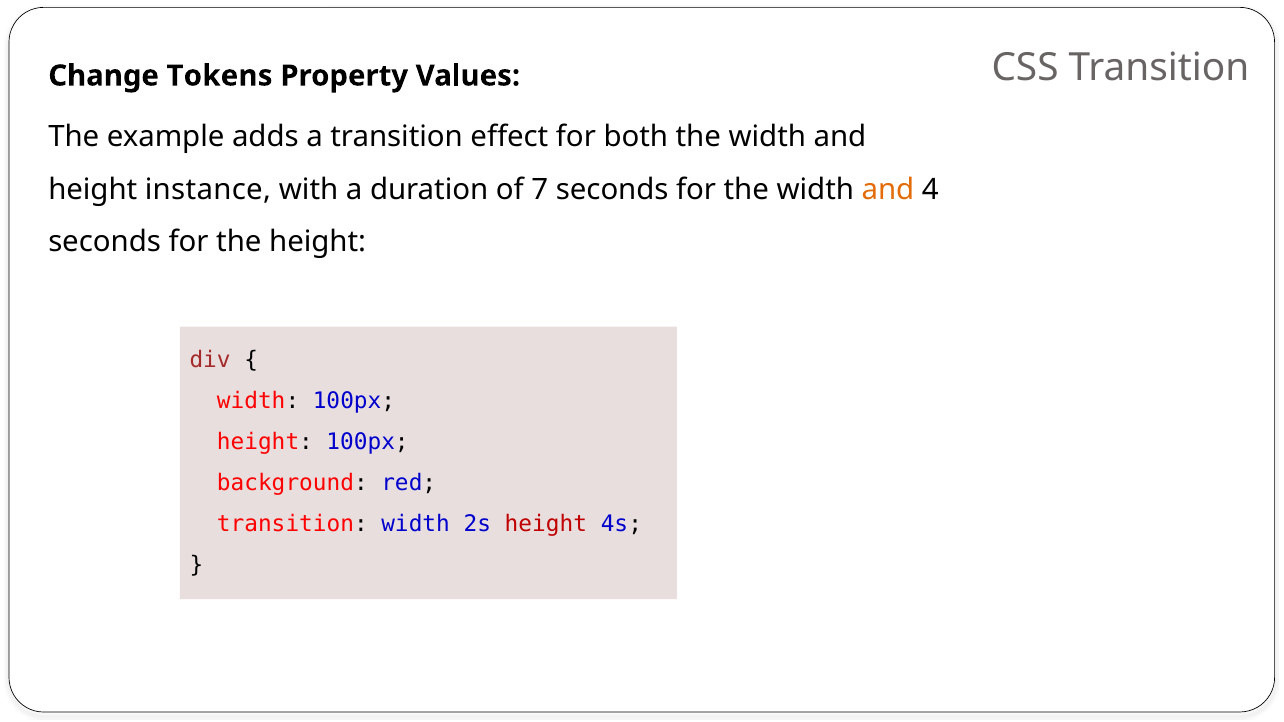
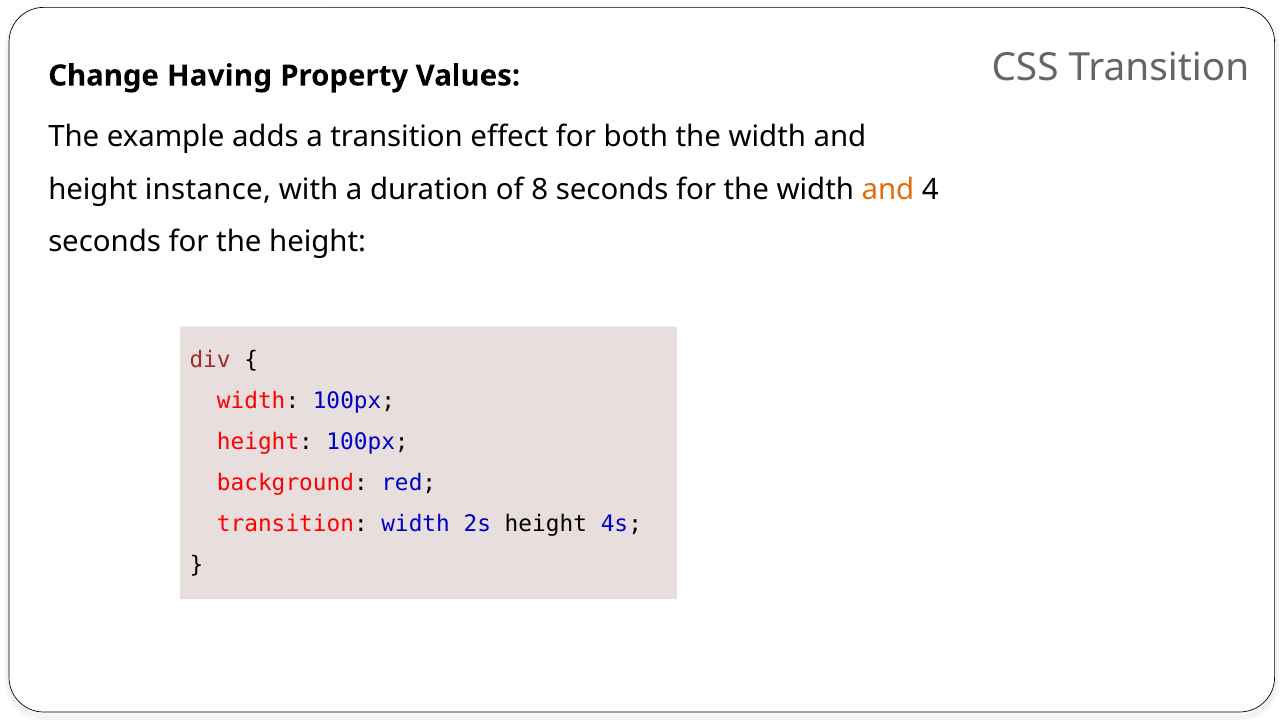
Tokens: Tokens -> Having (219, 76)
7: 7 -> 8 (540, 189)
height colour: red -> black (546, 524)
